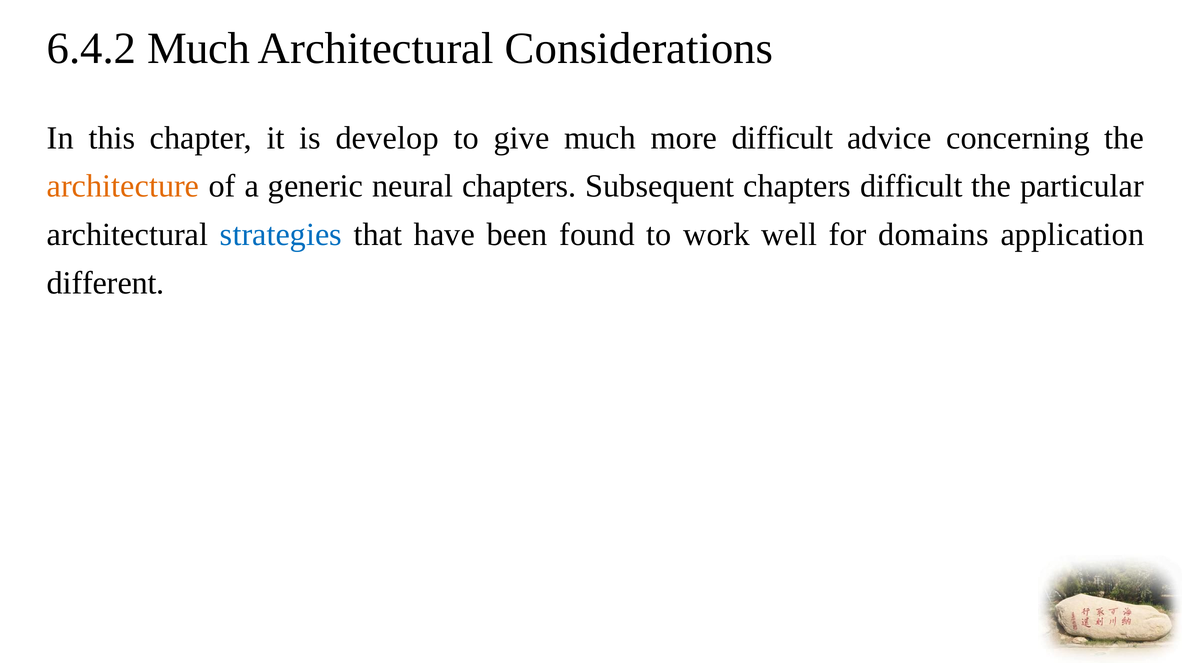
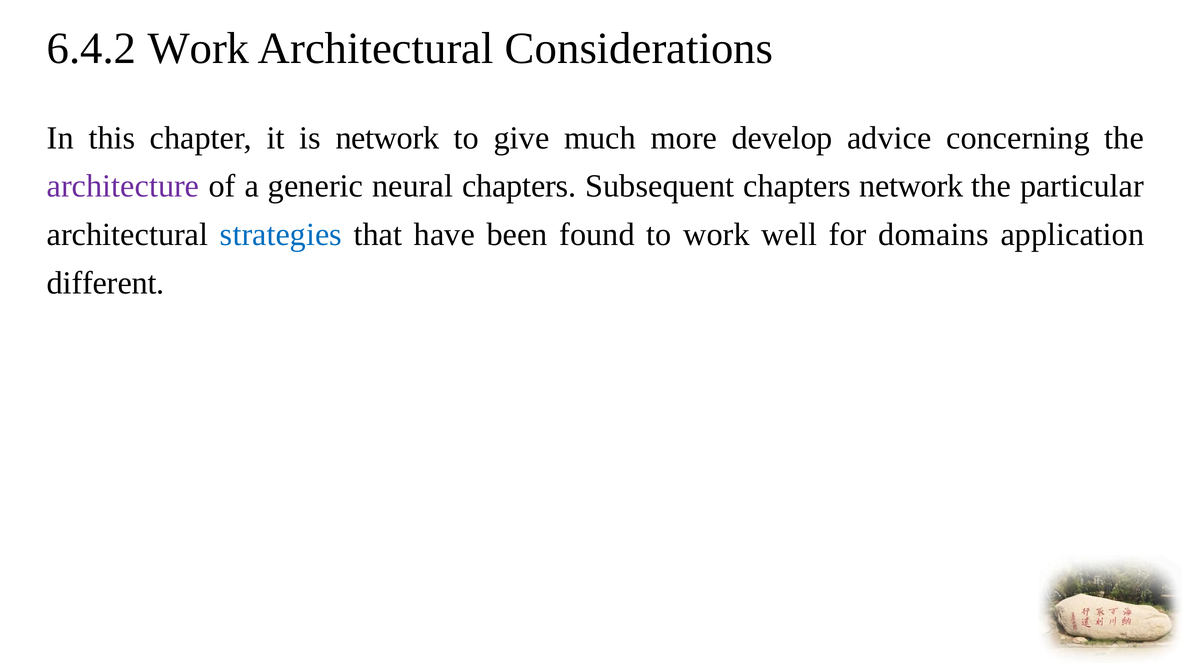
6.4.2 Much: Much -> Work (198, 48)
is develop: develop -> network (387, 138)
more difficult: difficult -> develop (782, 138)
architecture colour: orange -> purple (123, 186)
chapters difficult: difficult -> network (911, 186)
